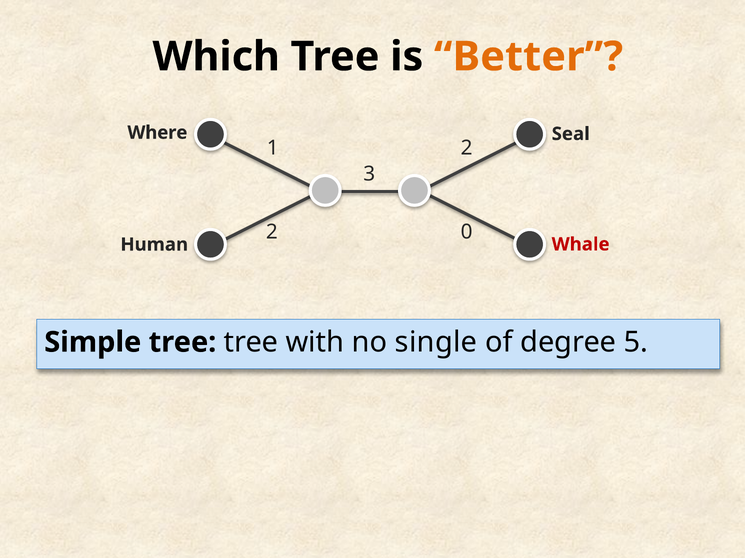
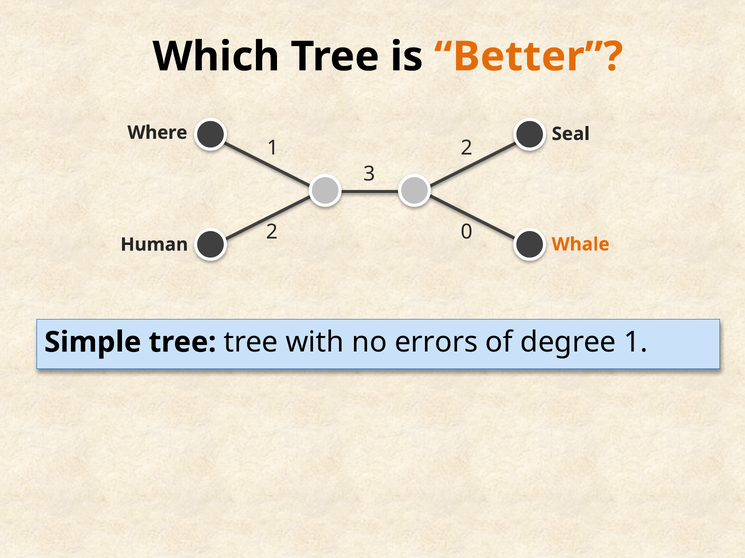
Whale colour: red -> orange (581, 245)
single: single -> errors (436, 343)
degree 5: 5 -> 1 (636, 343)
